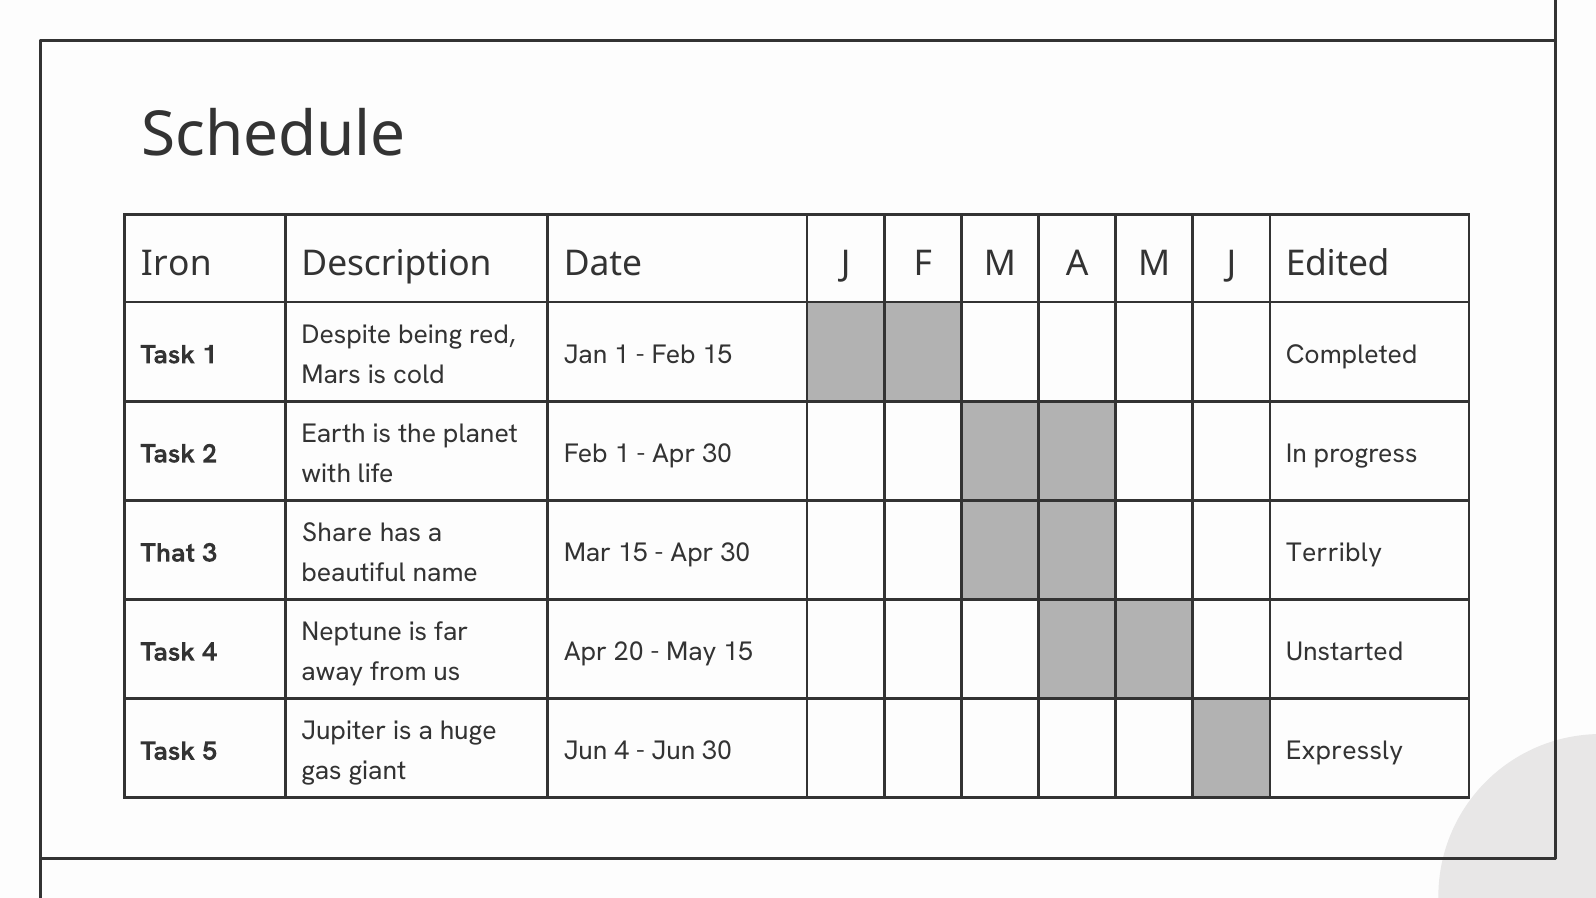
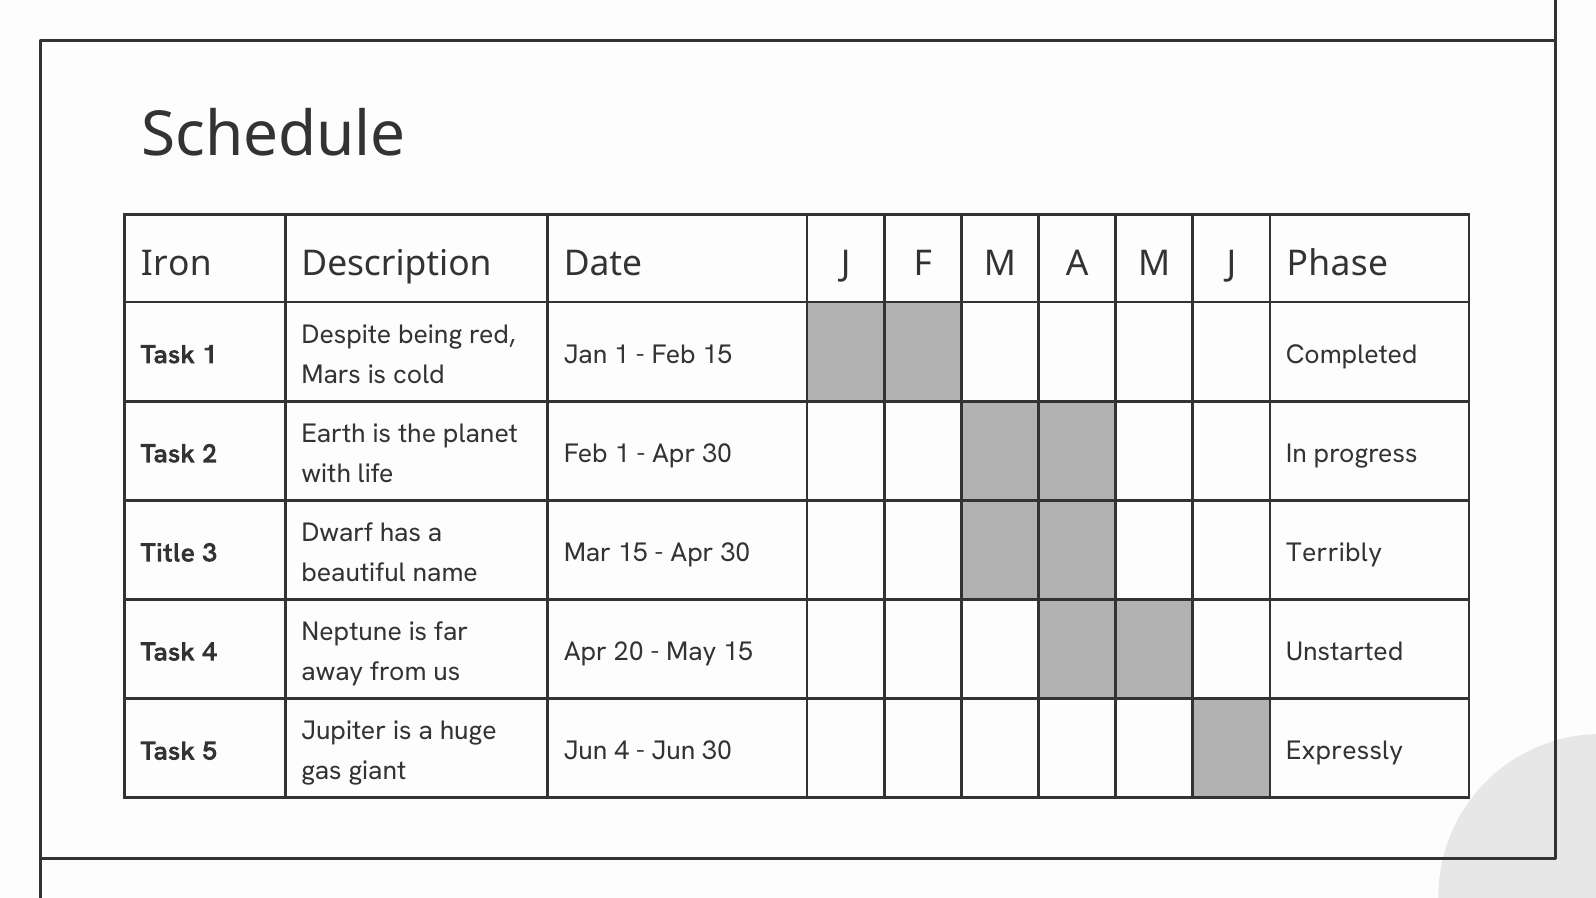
Edited: Edited -> Phase (1337, 264)
Share: Share -> Dwarf (337, 533)
That: That -> Title (168, 553)
